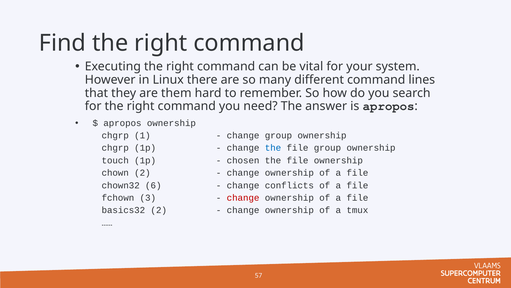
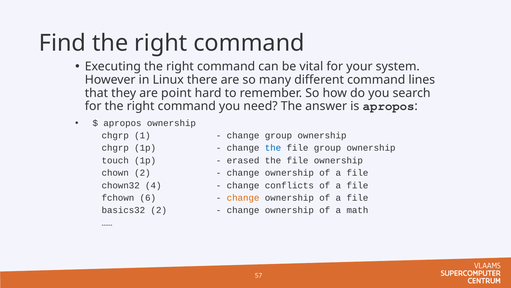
them: them -> point (176, 93)
chosen: chosen -> erased (243, 160)
6: 6 -> 4 (153, 185)
3: 3 -> 6 (148, 197)
change colour: red -> orange (243, 197)
tmux: tmux -> math (357, 210)
